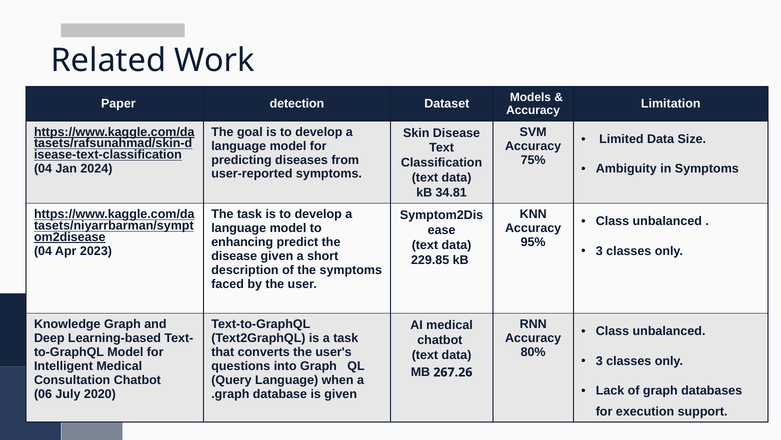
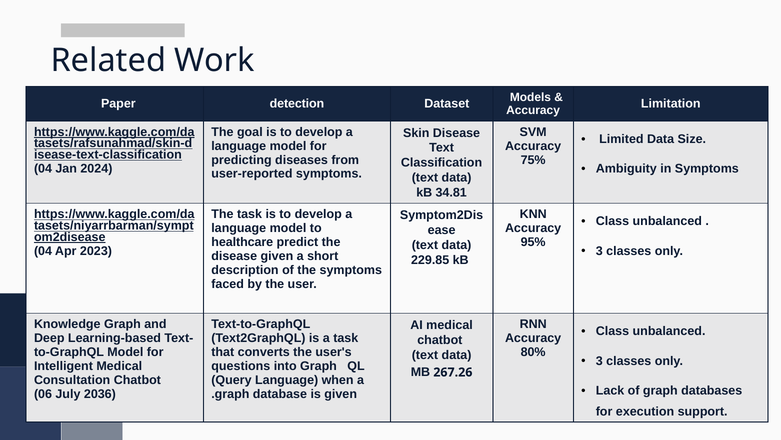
enhancing: enhancing -> healthcare (242, 242)
2020: 2020 -> 2036 (100, 394)
